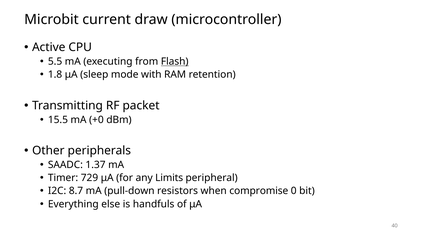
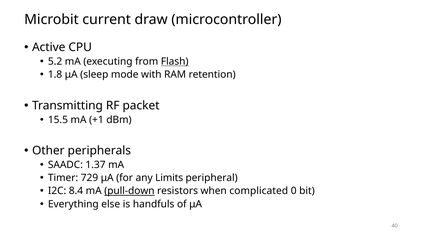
5.5: 5.5 -> 5.2 (55, 62)
+0: +0 -> +1 (96, 120)
8.7: 8.7 -> 8.4 (76, 191)
pull-down underline: none -> present (129, 191)
compromise: compromise -> complicated (259, 191)
